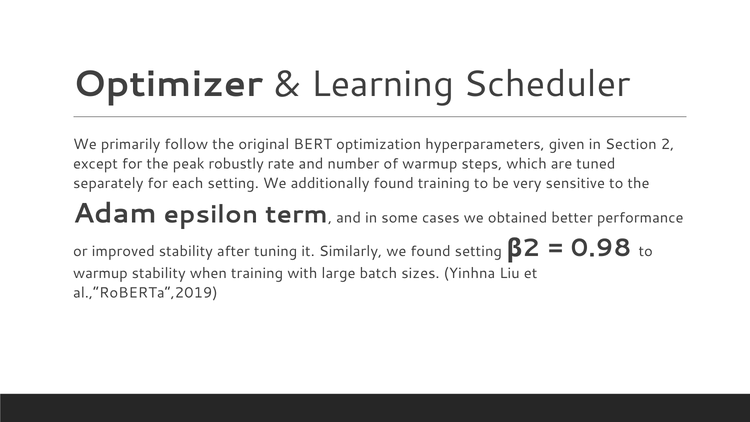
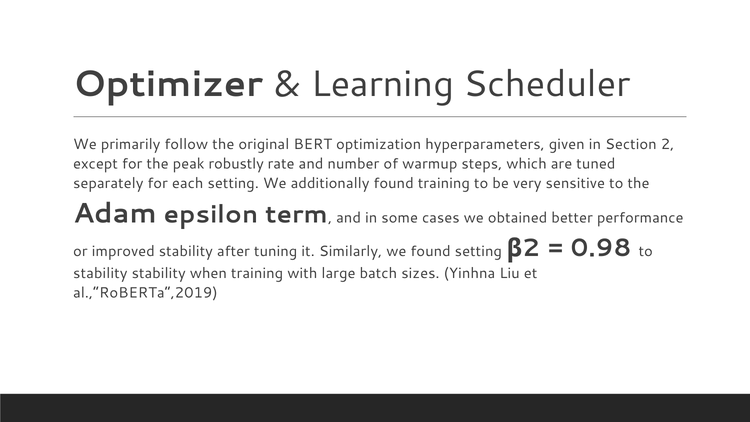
warmup: warmup -> stability (100, 273)
